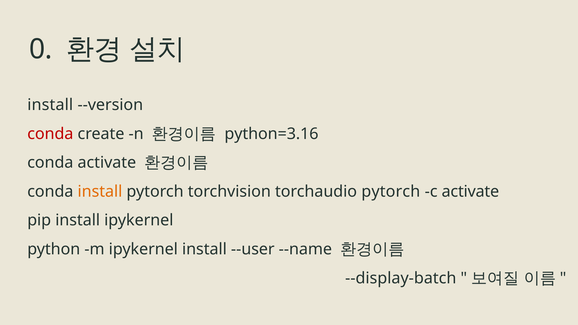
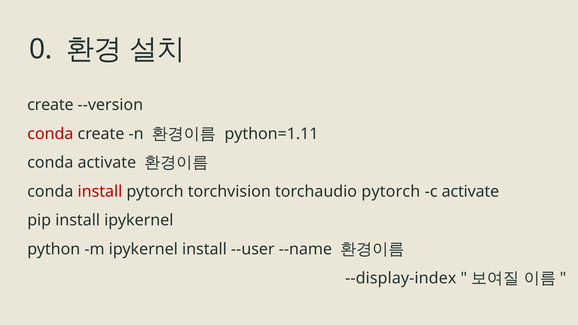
install: install -> create (50, 105)
python=3.16: python=3.16 -> python=1.11 (271, 134)
install colour: orange -> red (100, 192)
--display-batch: --display-batch -> --display-index (401, 278)
